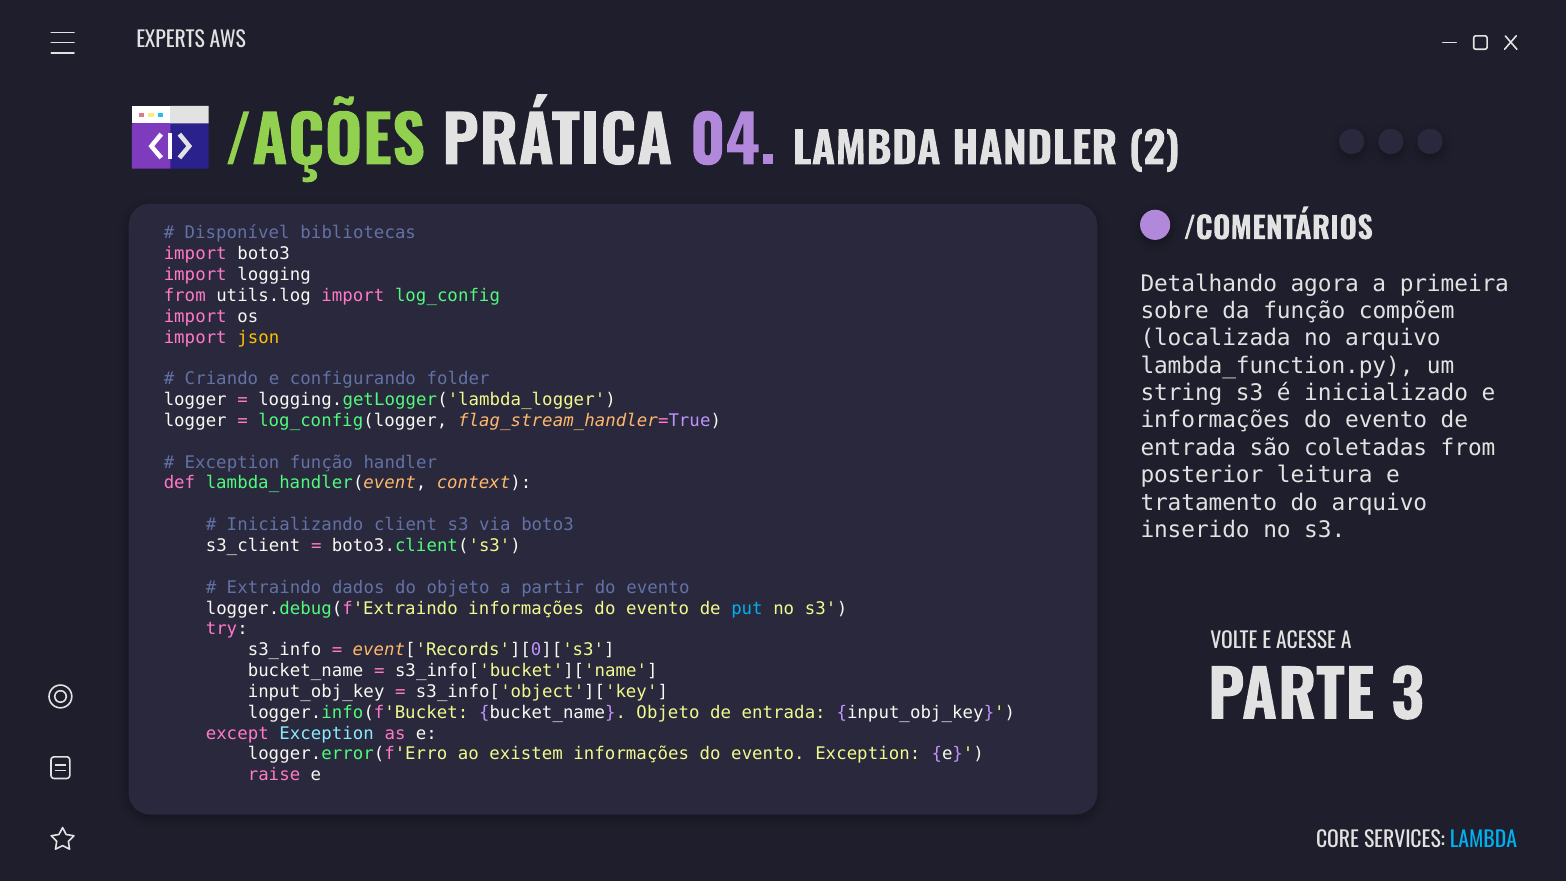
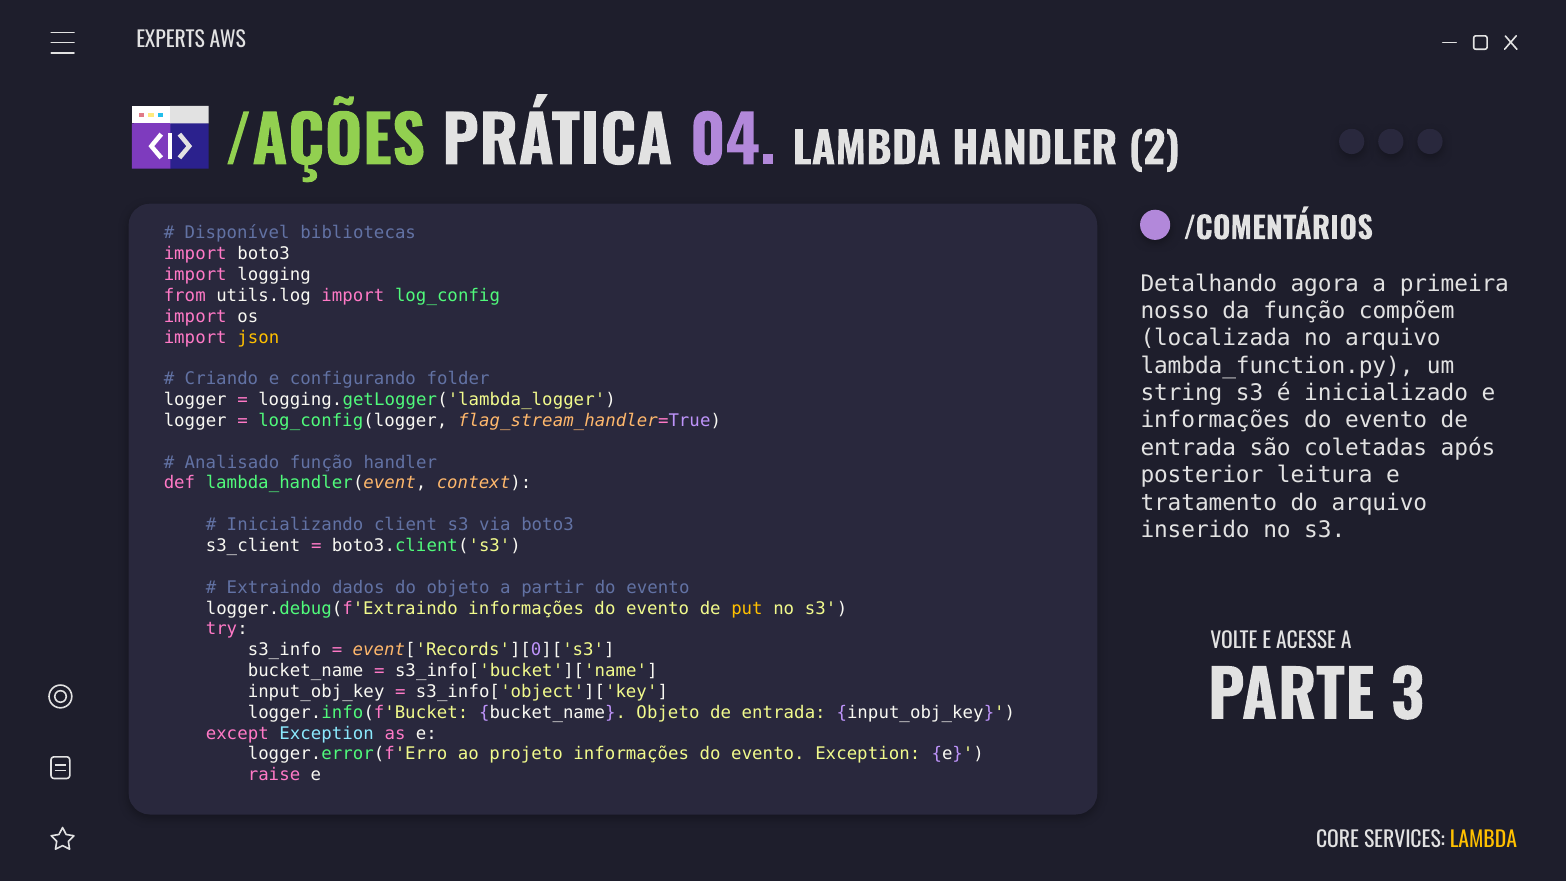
sobre: sobre -> nosso (1175, 311)
coletadas from: from -> após (1468, 448)
Exception: Exception -> Analisado (232, 462)
put colour: light blue -> yellow (747, 608)
existem: existem -> projeto (526, 754)
LAMBDA colour: light blue -> yellow (1483, 840)
